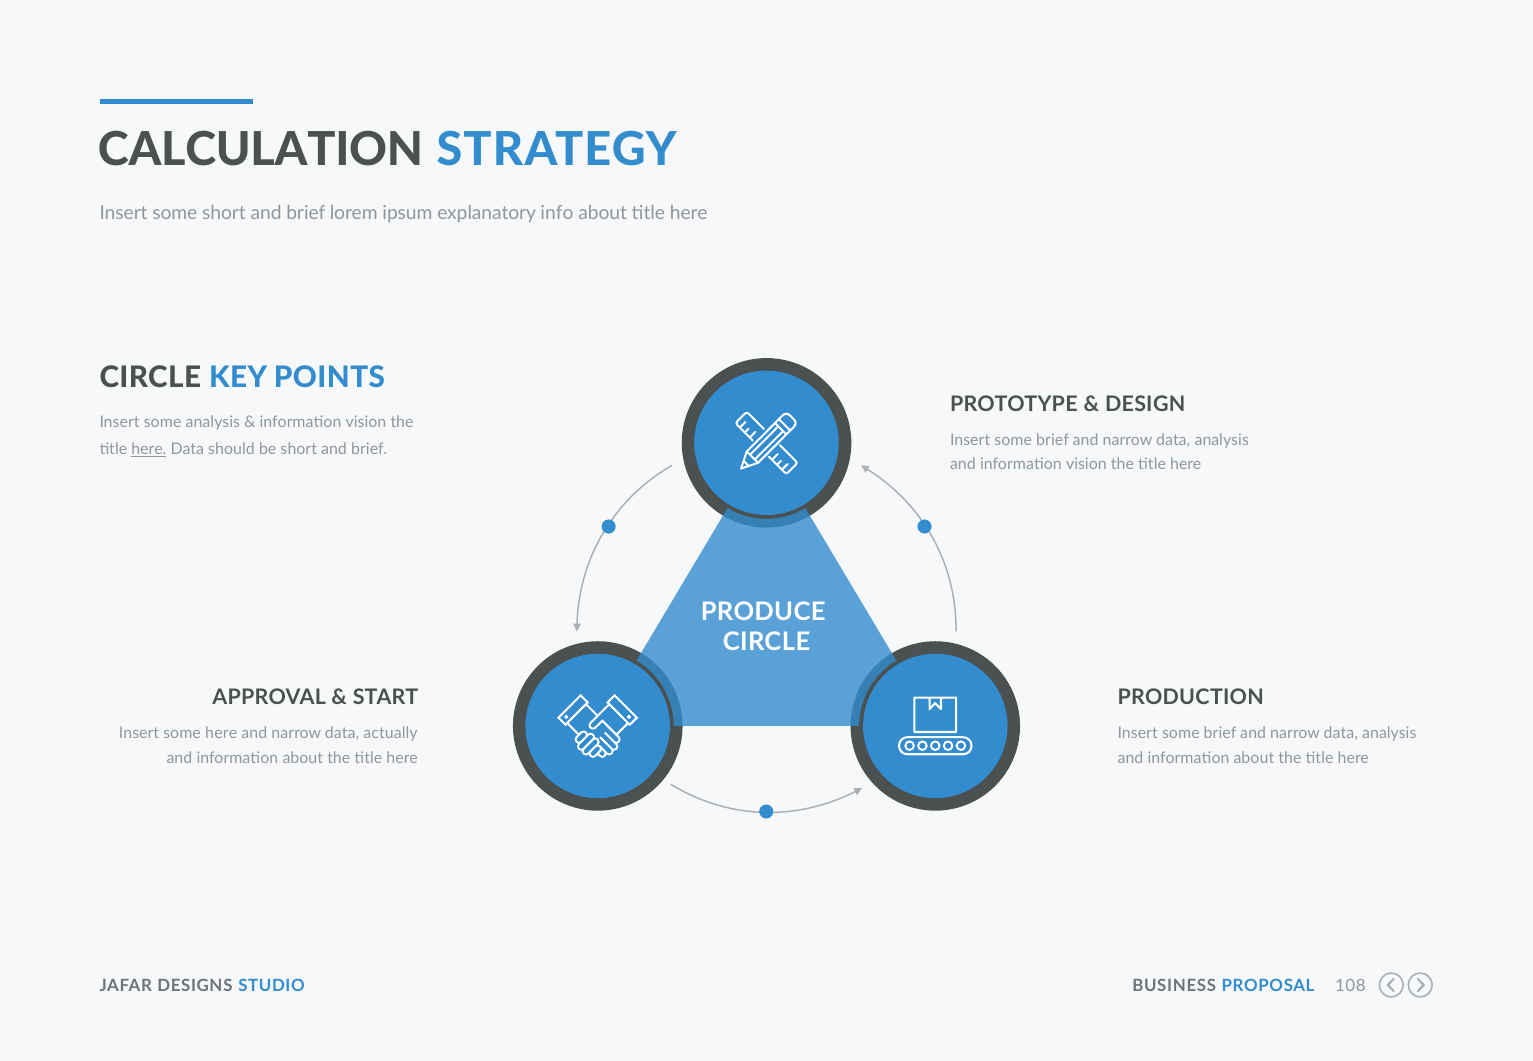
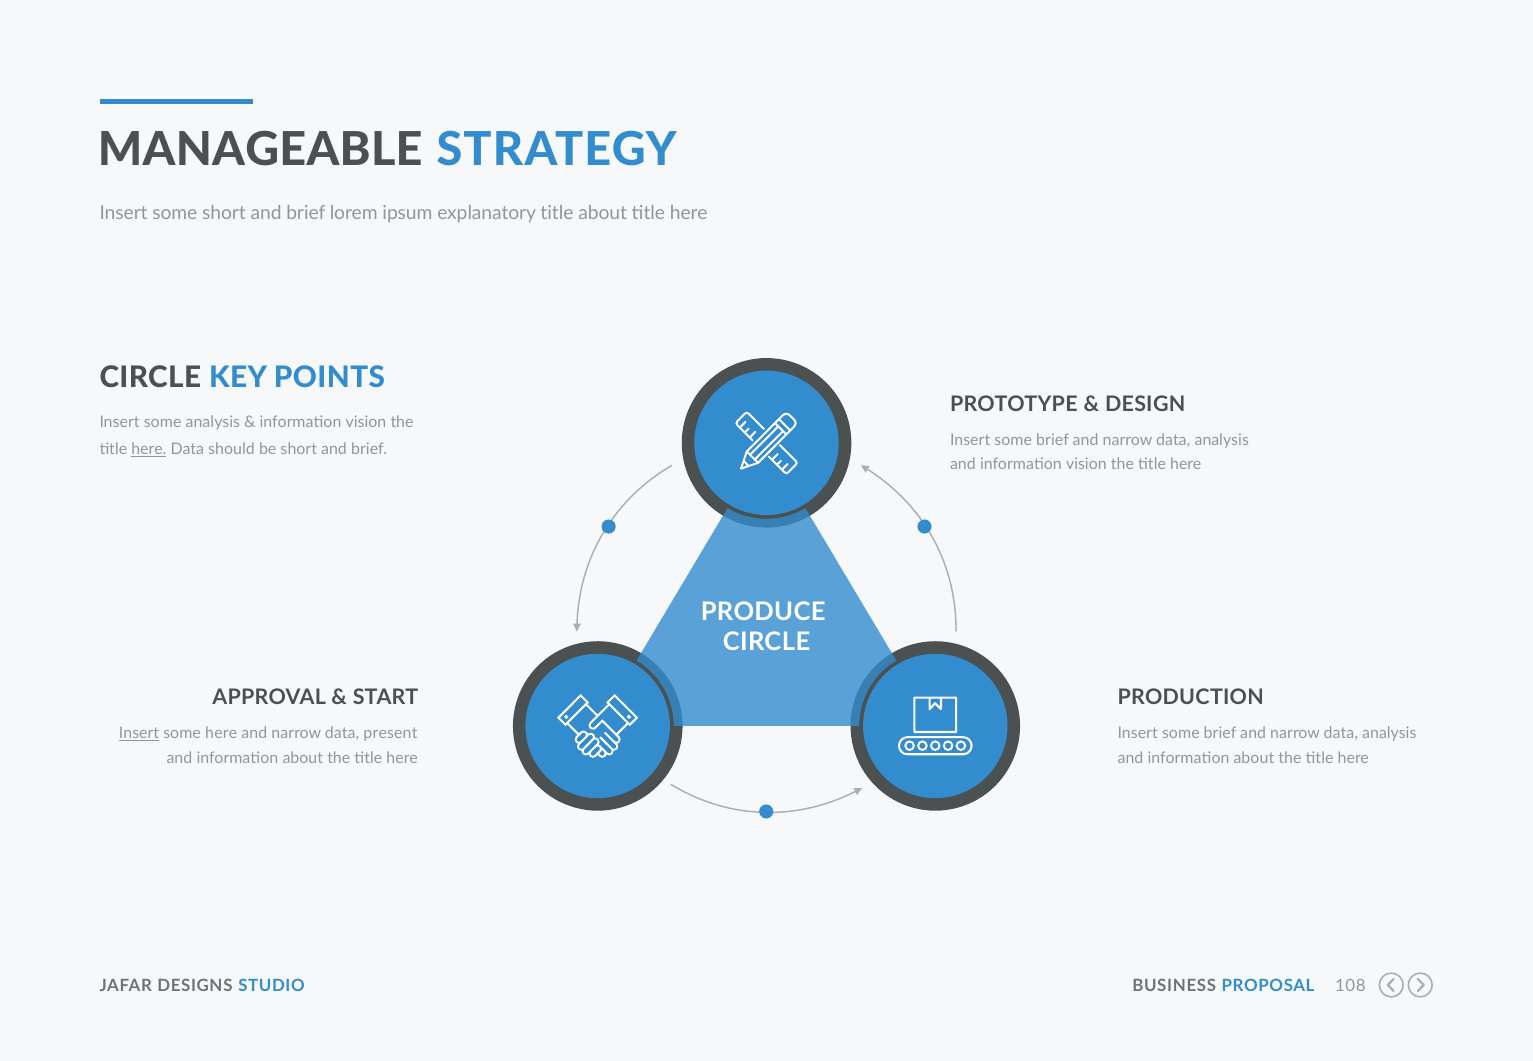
CALCULATION: CALCULATION -> MANAGEABLE (260, 150)
explanatory info: info -> title (557, 213)
Insert underline: none -> present (139, 733)
actually: actually -> present (390, 733)
